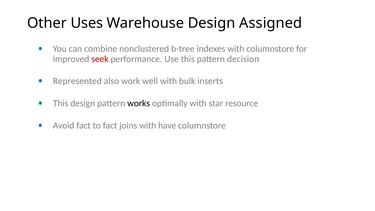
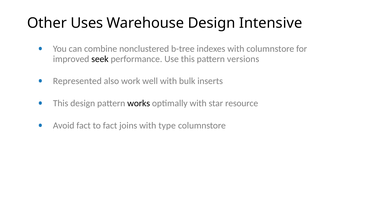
Assigned: Assigned -> Intensive (271, 23)
seek colour: red -> black (100, 59)
decision: decision -> versions (243, 59)
have: have -> type (167, 126)
